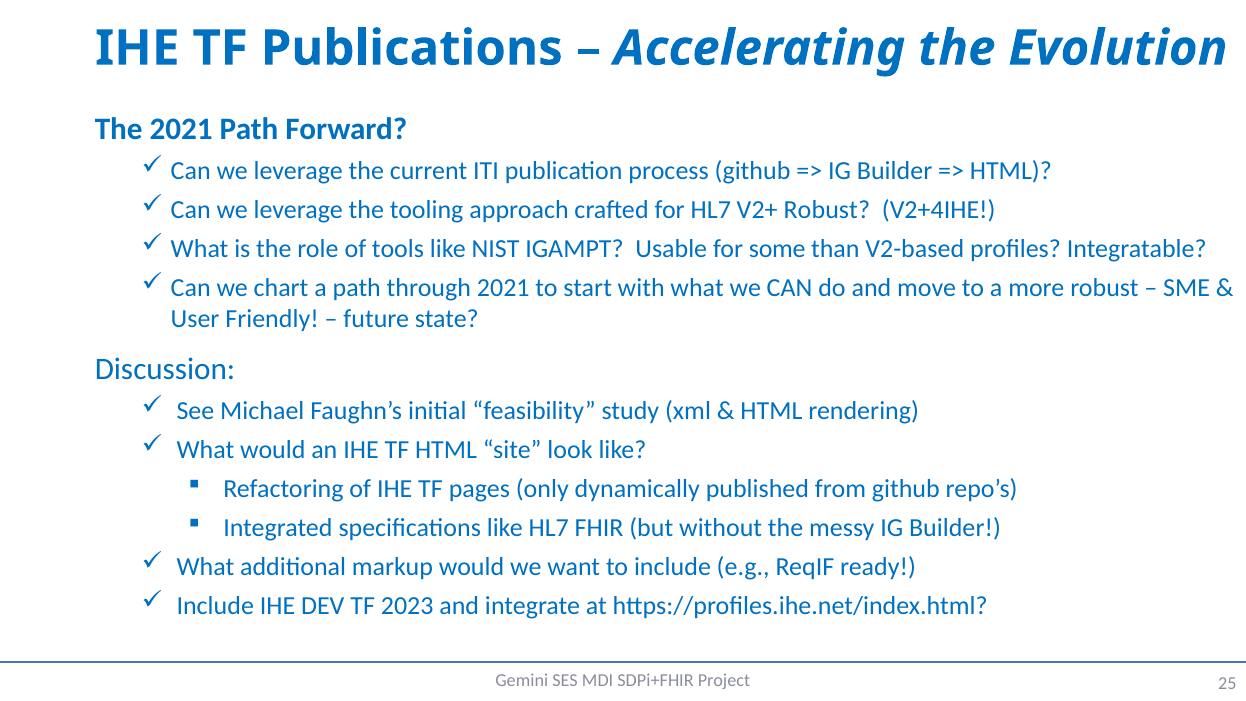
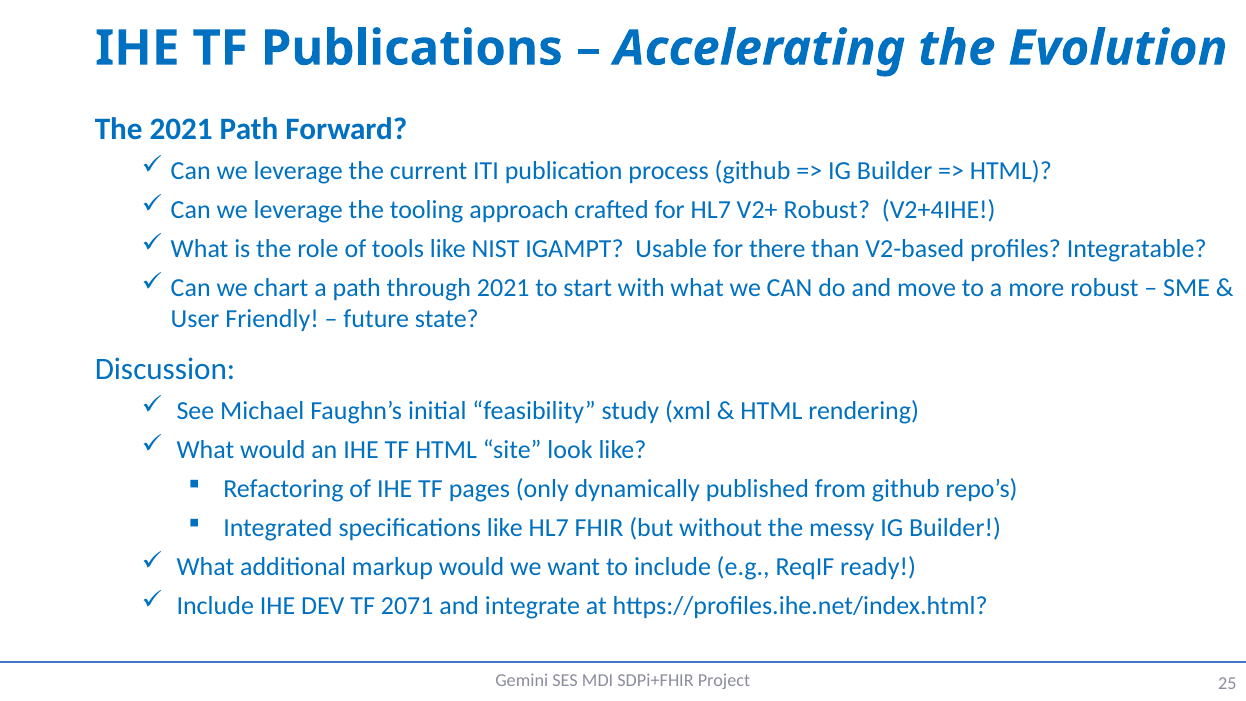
some: some -> there (777, 249)
2023: 2023 -> 2071 (407, 606)
